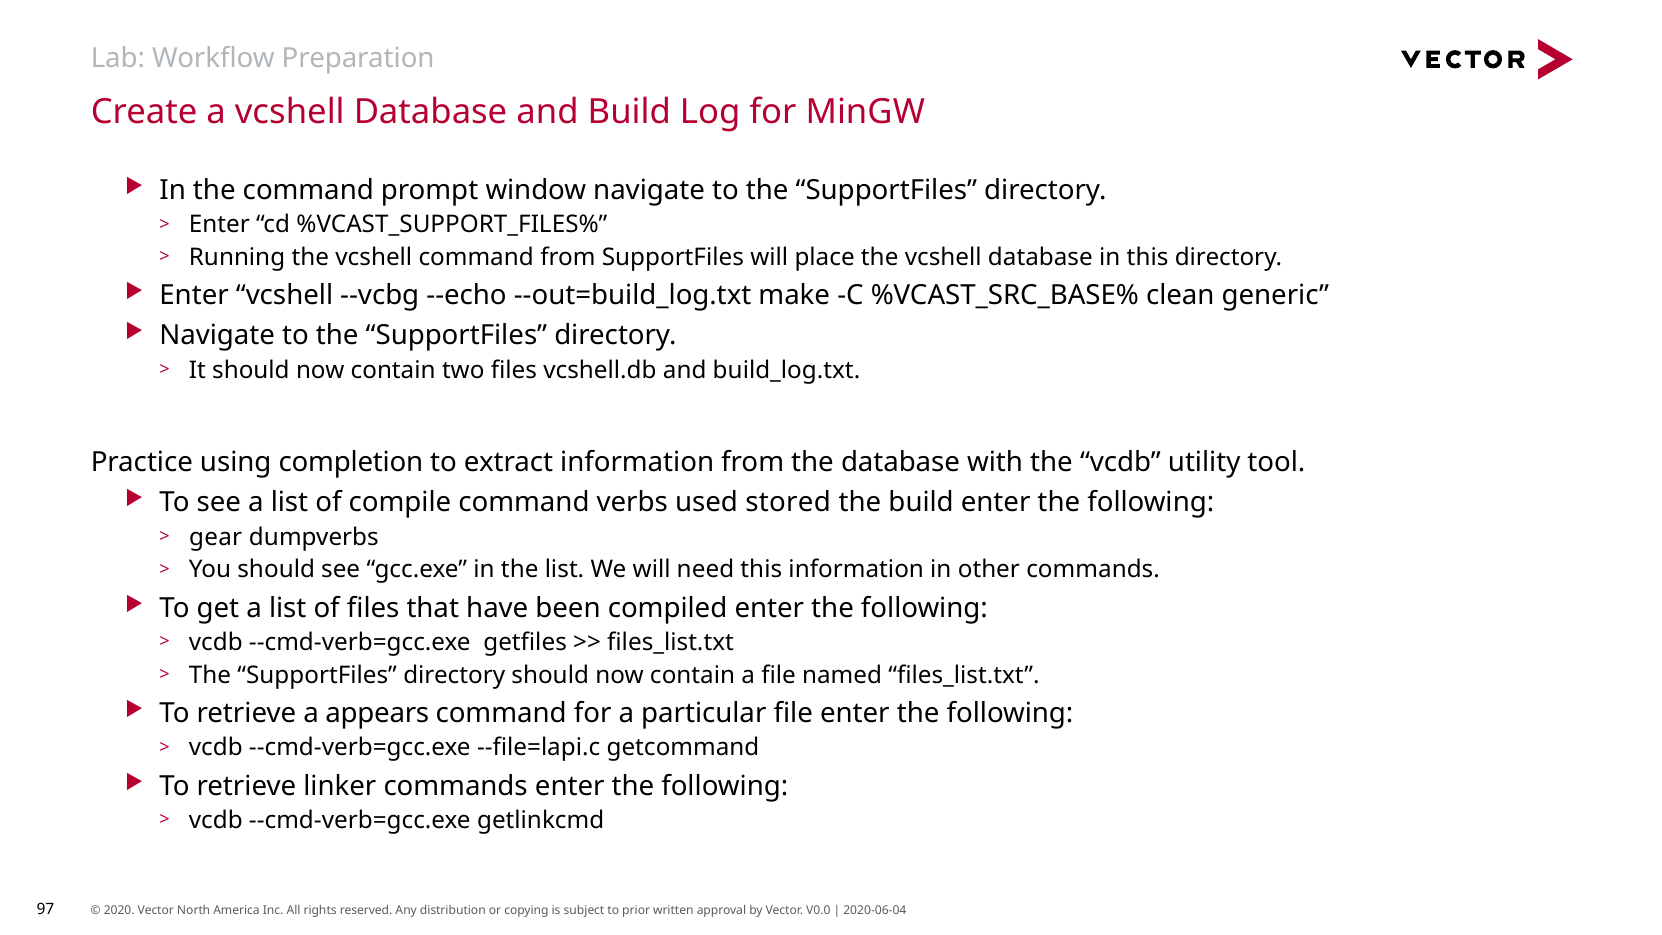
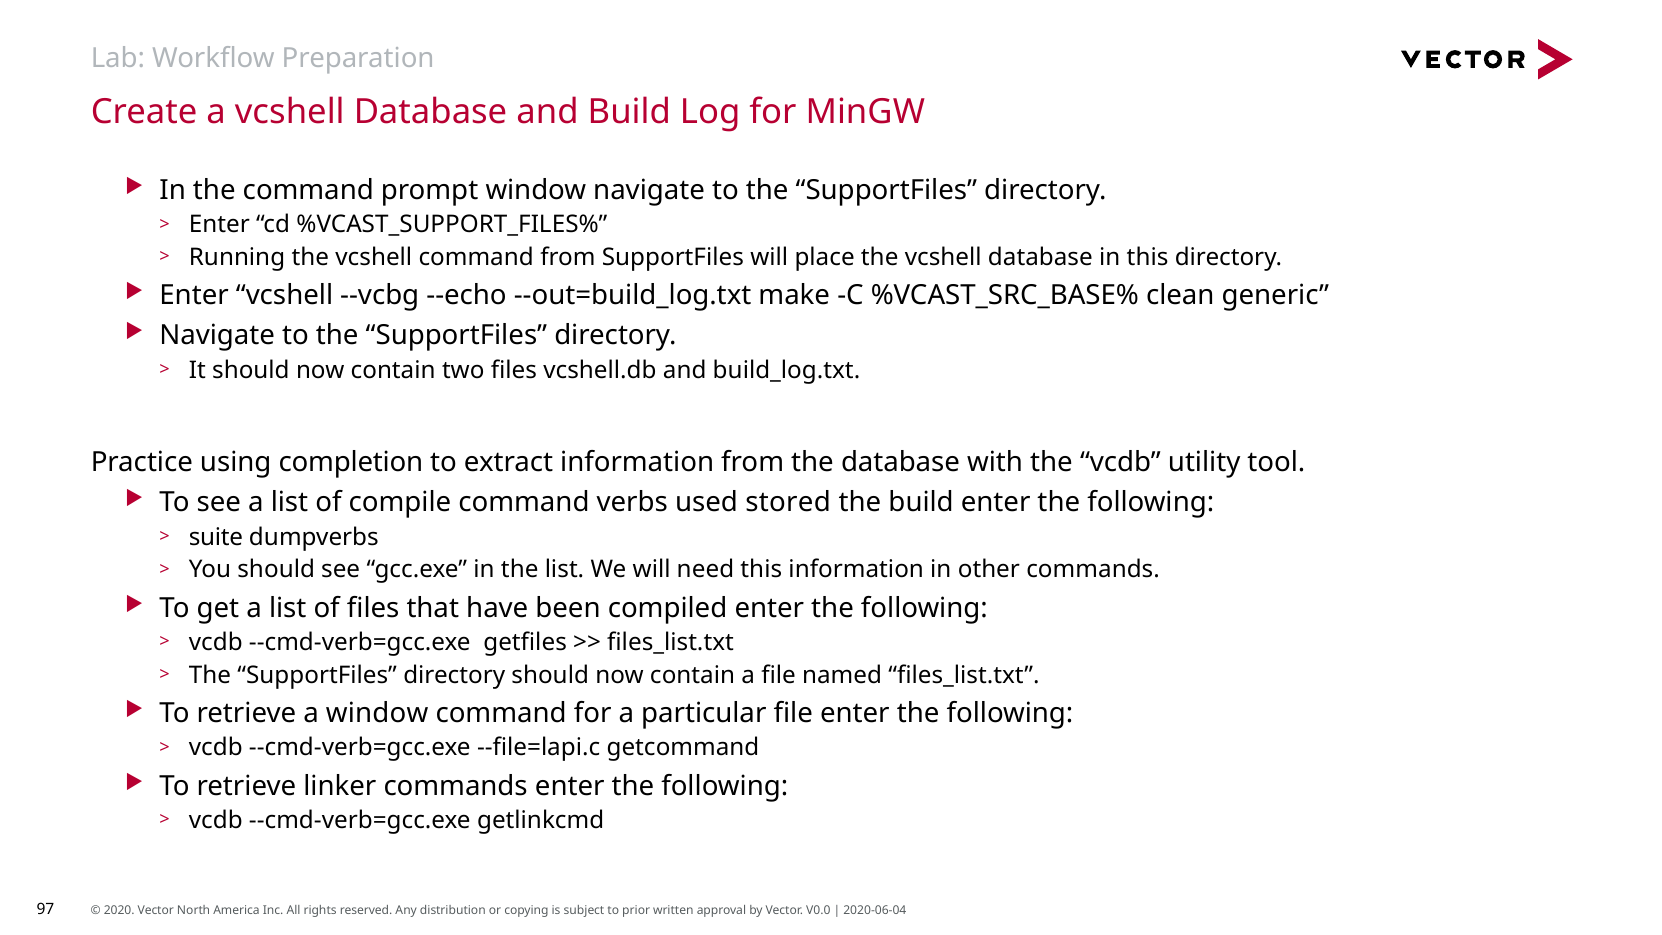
gear: gear -> suite (216, 537)
a appears: appears -> window (377, 713)
